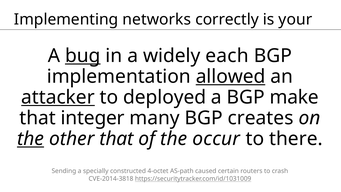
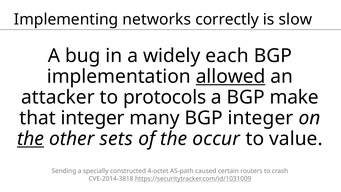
your: your -> slow (295, 20)
bug underline: present -> none (83, 56)
attacker underline: present -> none (58, 97)
deployed: deployed -> protocols (165, 97)
BGP creates: creates -> integer (261, 118)
other that: that -> sets (116, 139)
there: there -> value (296, 139)
